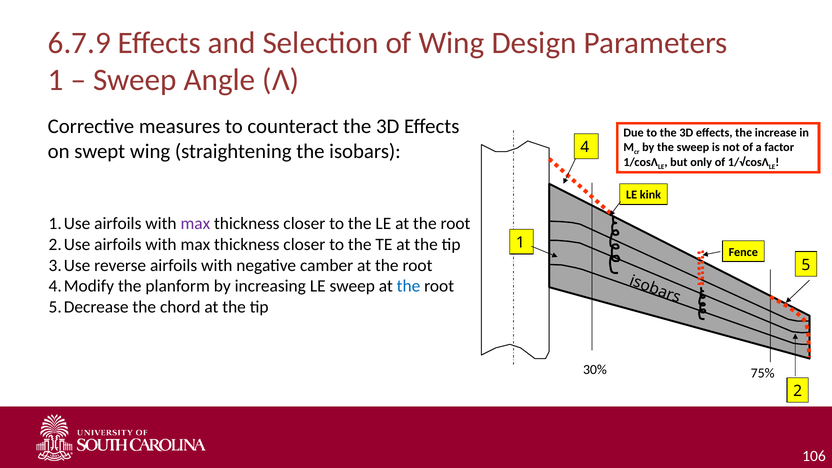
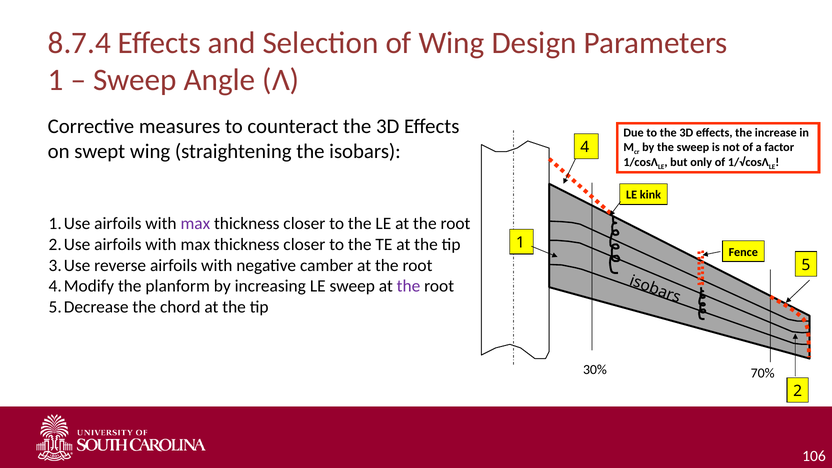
6.7.9: 6.7.9 -> 8.7.4 (79, 43)
the colour: blue -> purple (408, 286)
75%: 75% -> 70% (763, 373)
